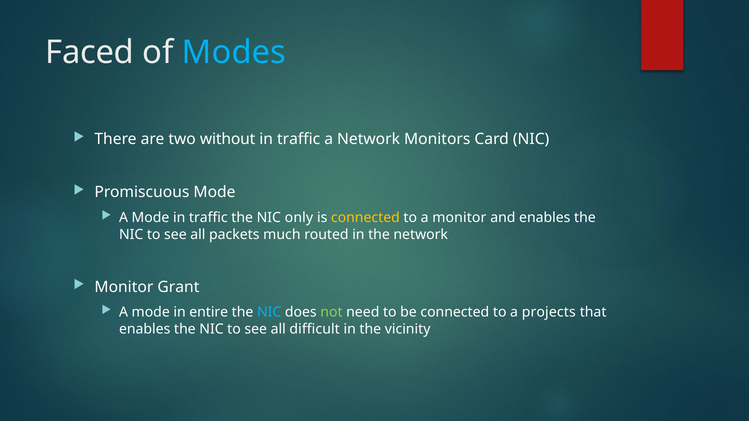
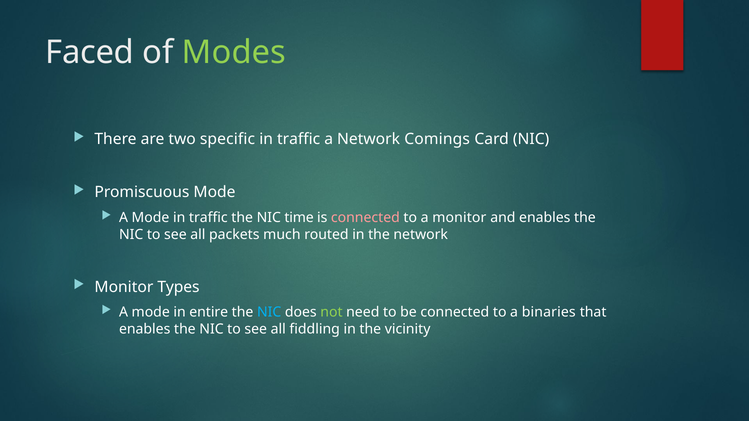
Modes colour: light blue -> light green (234, 53)
without: without -> specific (227, 139)
Monitors: Monitors -> Comings (437, 139)
only: only -> time (299, 218)
connected colour: yellow -> pink (365, 218)
Grant: Grant -> Types (178, 287)
projects: projects -> binaries (549, 313)
difficult: difficult -> fiddling (315, 329)
